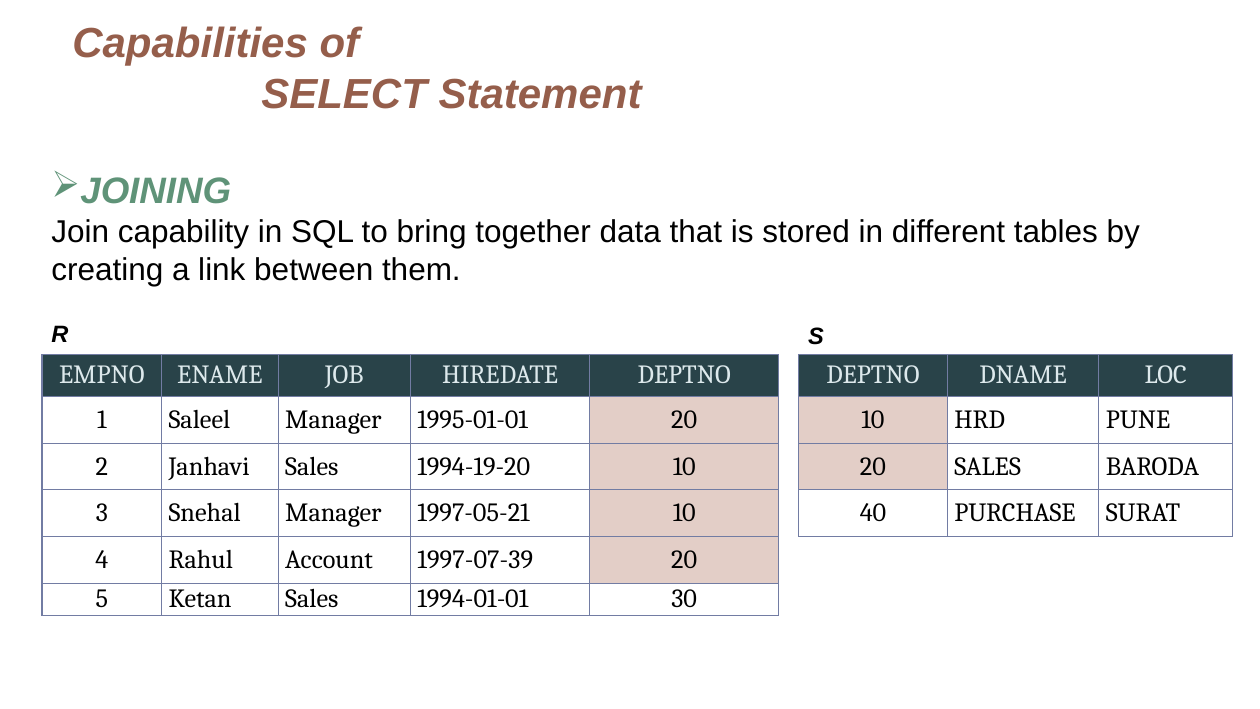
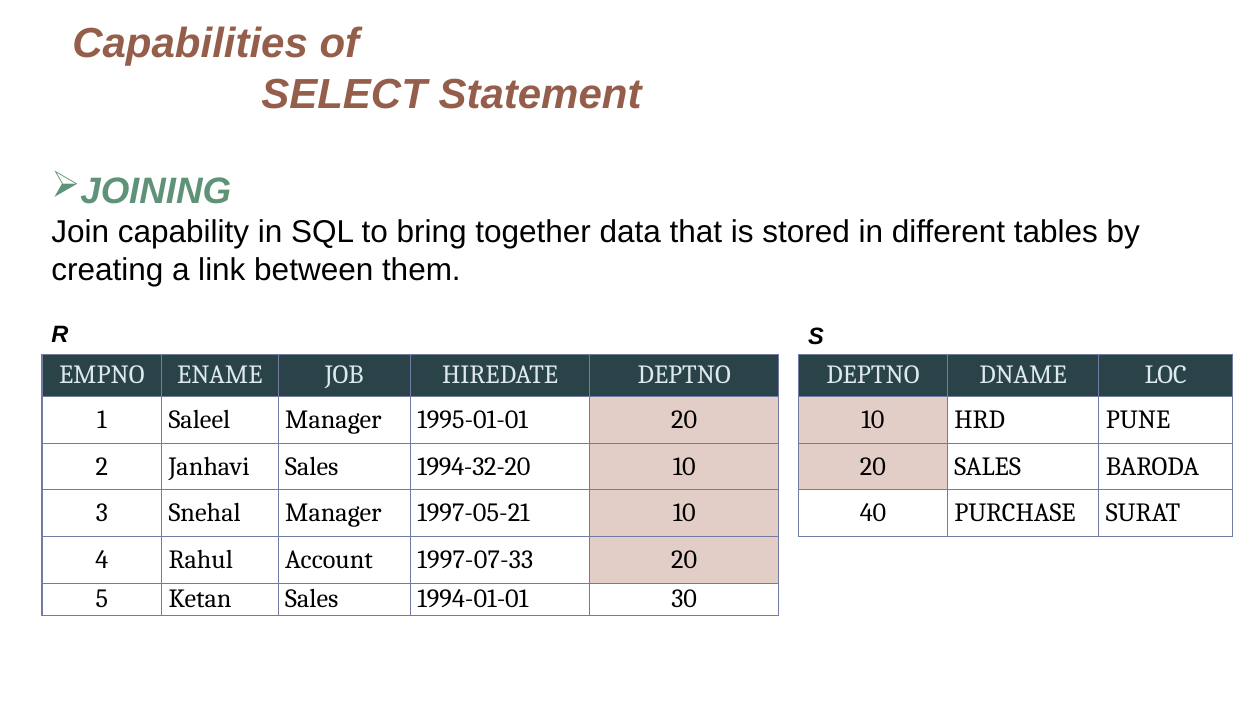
1994-19-20: 1994-19-20 -> 1994-32-20 (474, 466)
1997-07-39: 1997-07-39 -> 1997-07-33 (475, 560)
